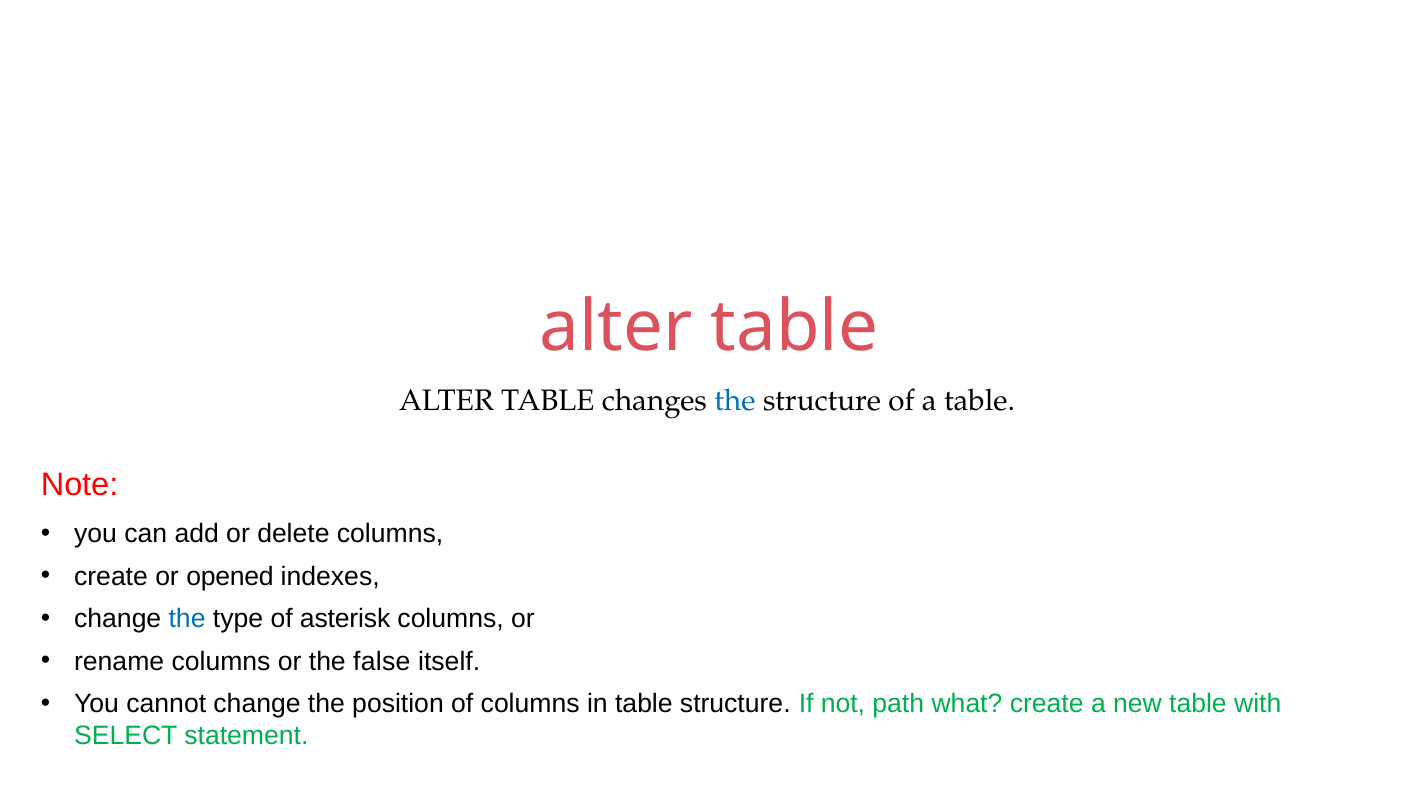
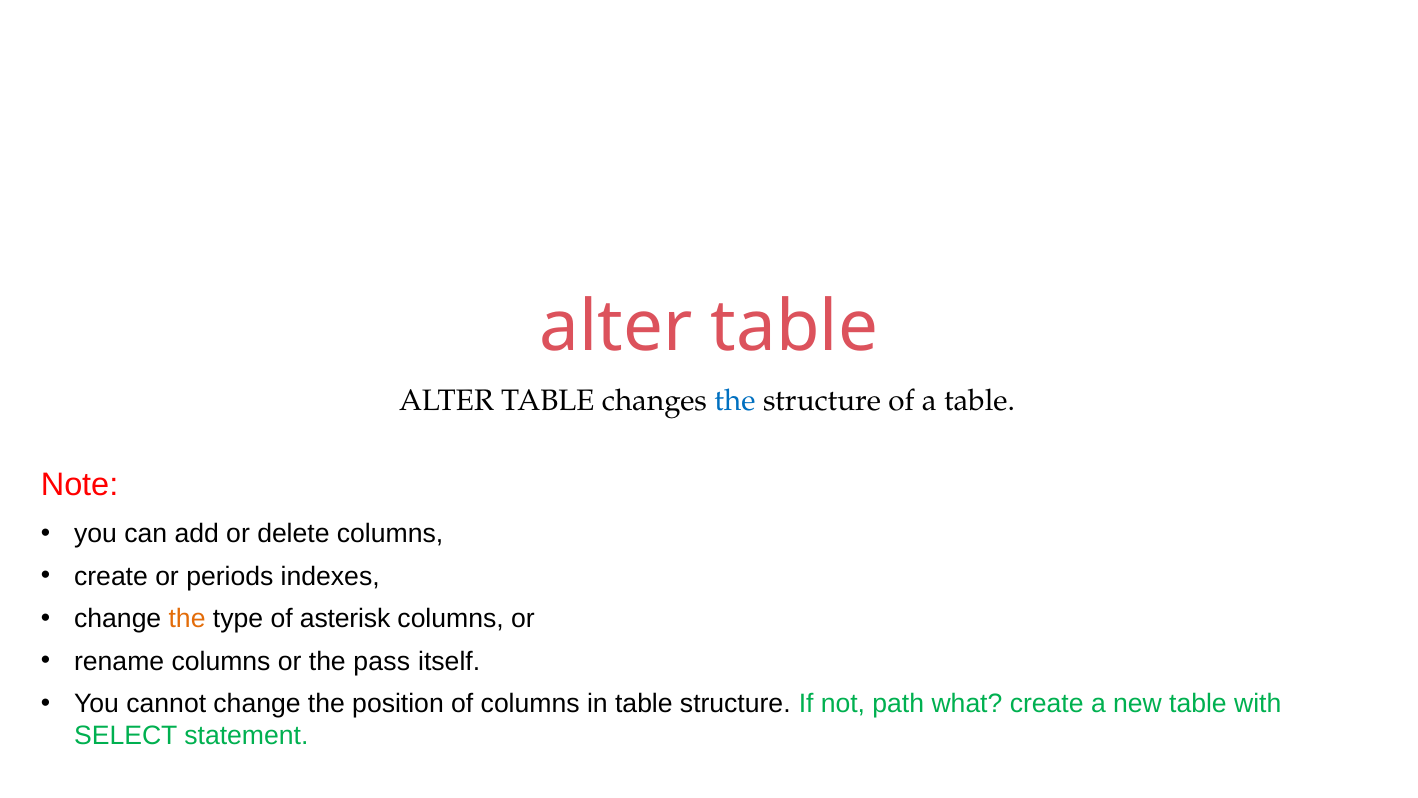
opened: opened -> periods (230, 576)
the colour: blue -> orange (187, 619)
false: false -> pass (382, 661)
